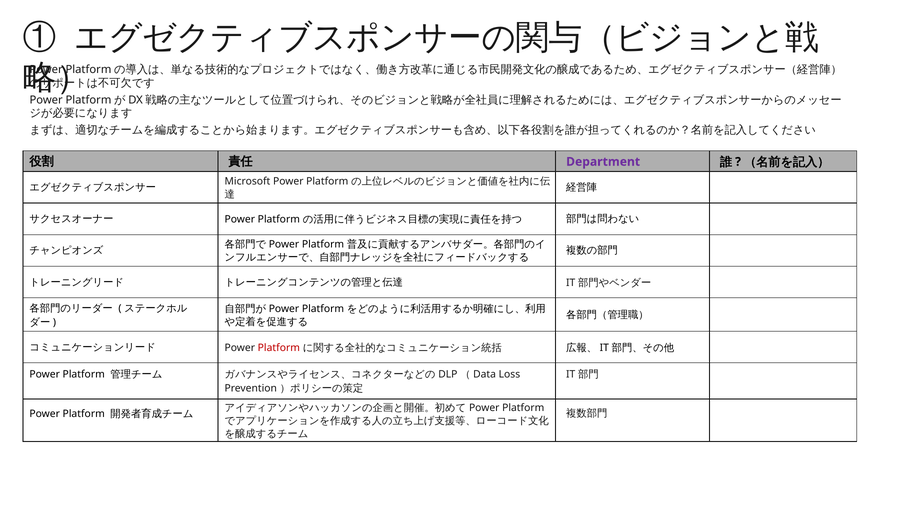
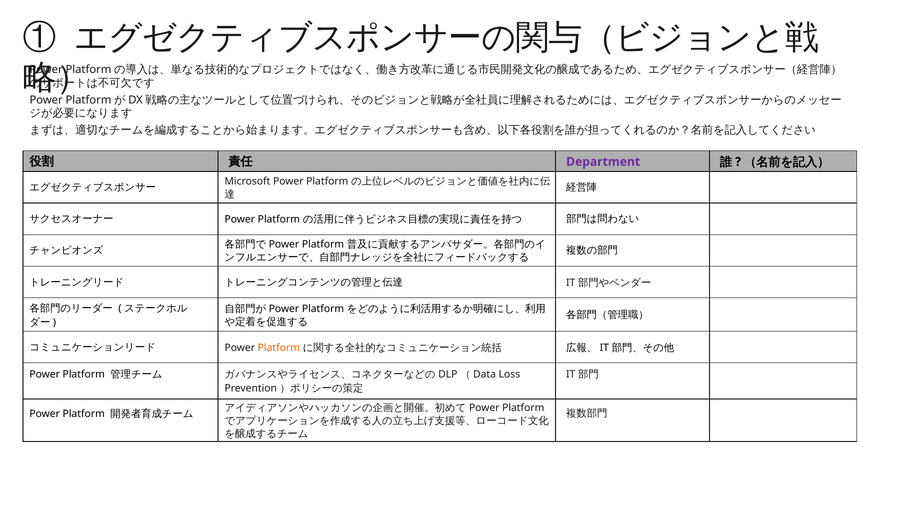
Platform colour: red -> orange (279, 348)
